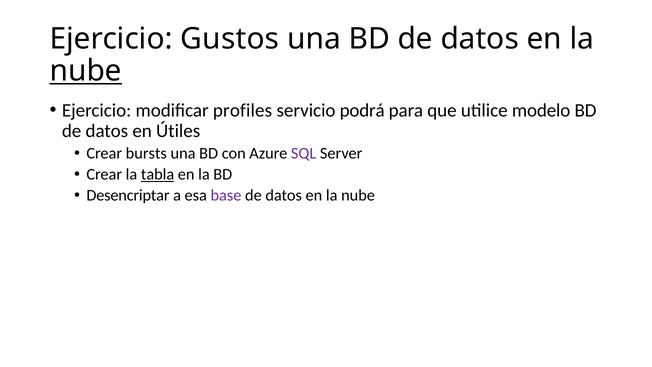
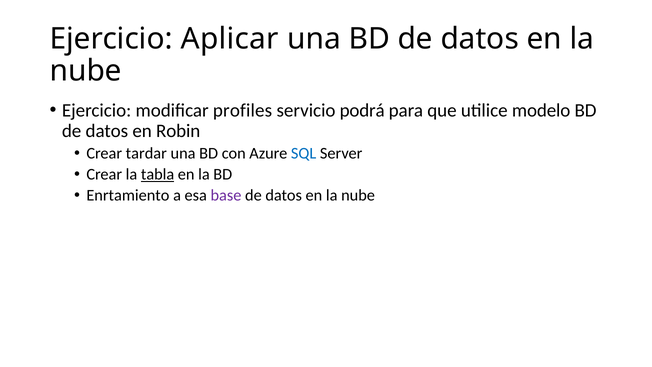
Gustos: Gustos -> Aplicar (230, 39)
nube underline: present -> none (86, 71)
Útiles: Útiles -> Robin (178, 131)
bursts: bursts -> tardar (146, 153)
SQL colour: purple -> blue (304, 153)
Desencriptar: Desencriptar -> Enrtamiento (128, 195)
